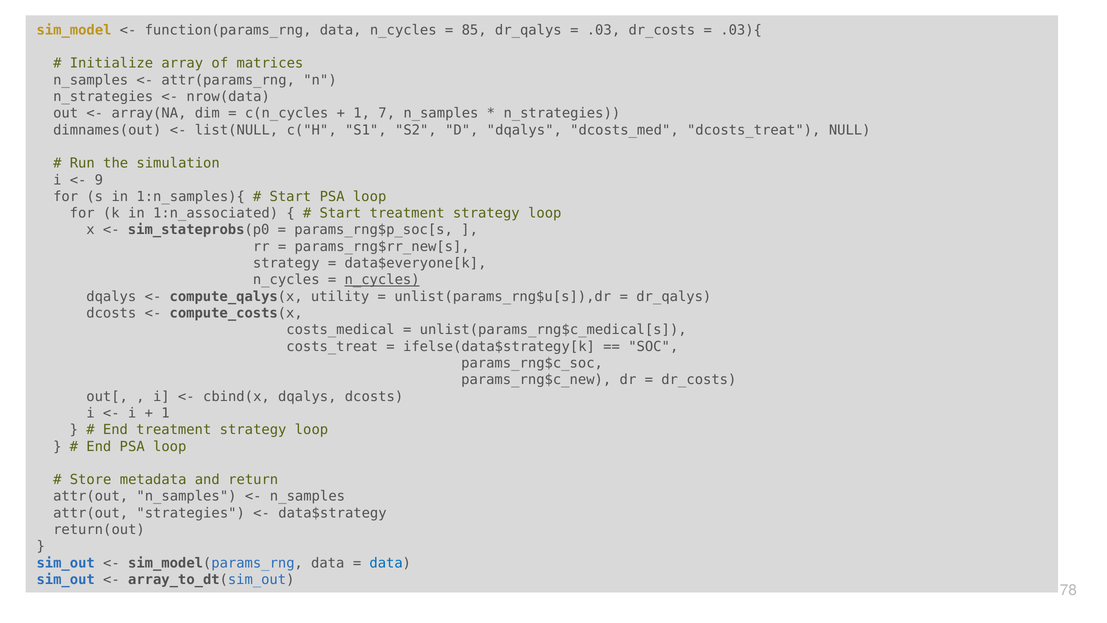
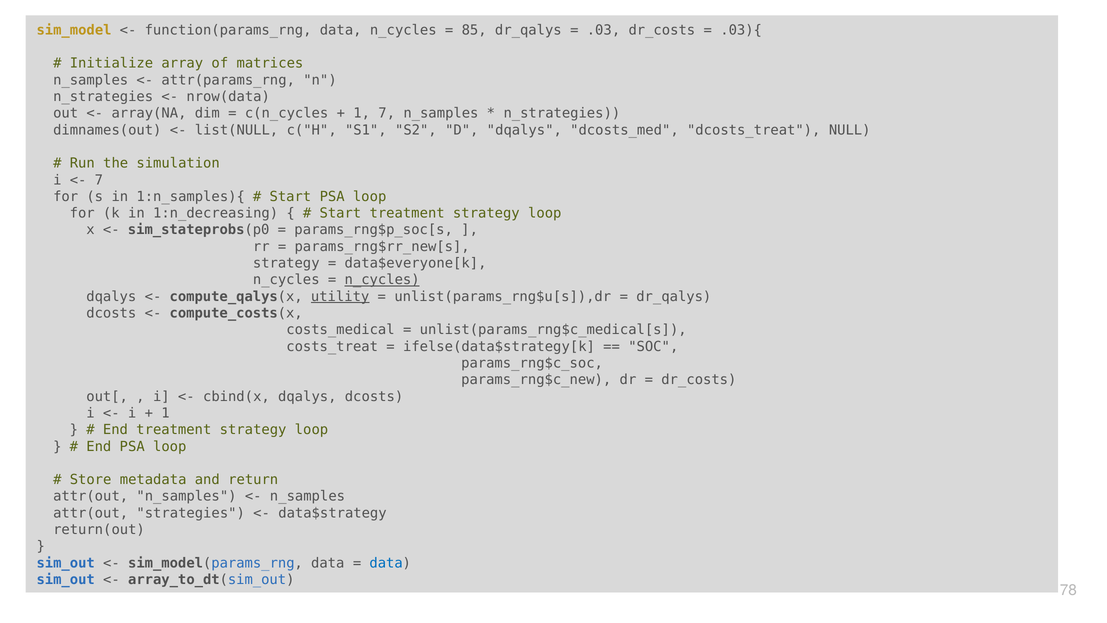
9: 9 -> 7 (99, 180)
1:n_associated: 1:n_associated -> 1:n_decreasing (216, 213)
utility underline: none -> present (340, 296)
